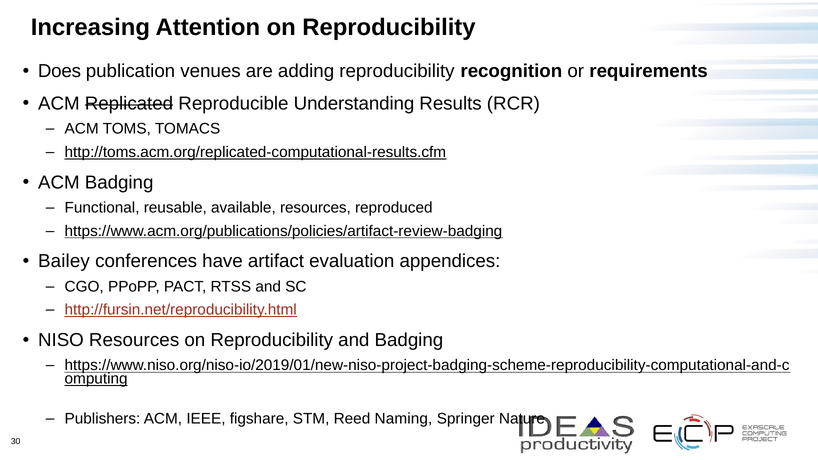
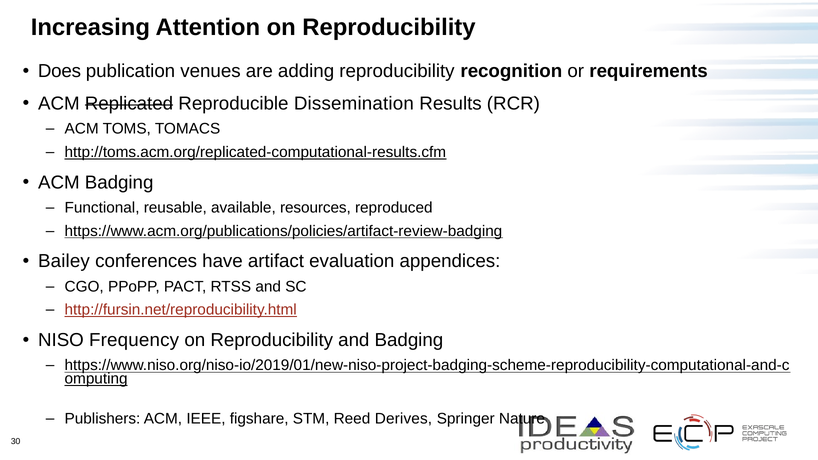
Understanding: Understanding -> Dissemination (354, 103)
NISO Resources: Resources -> Frequency (134, 340)
Naming: Naming -> Derives (403, 419)
